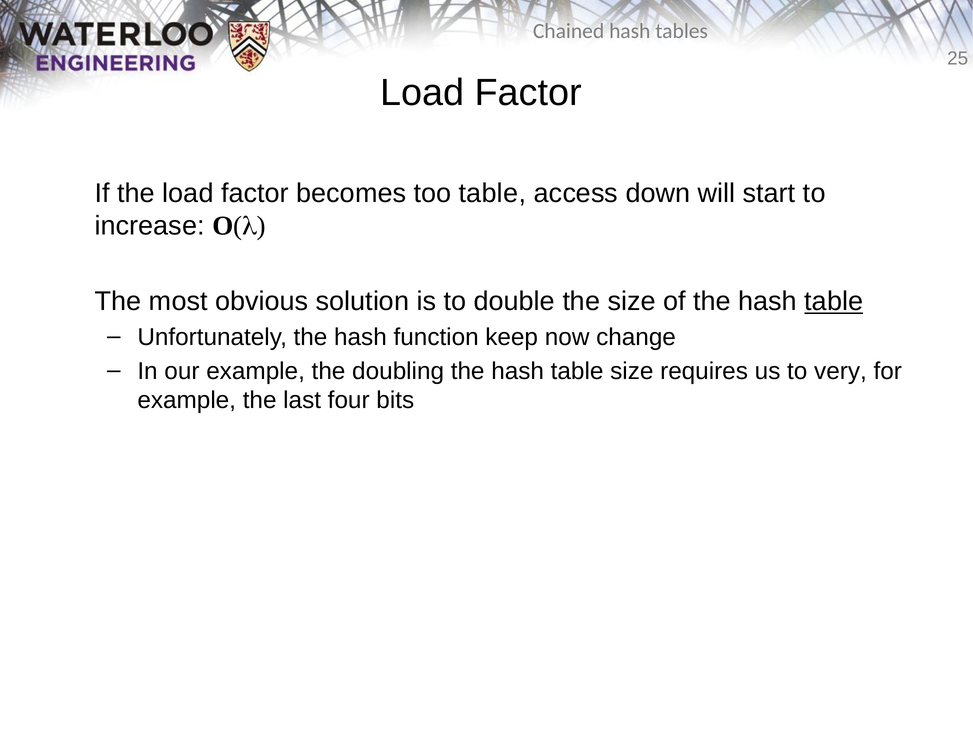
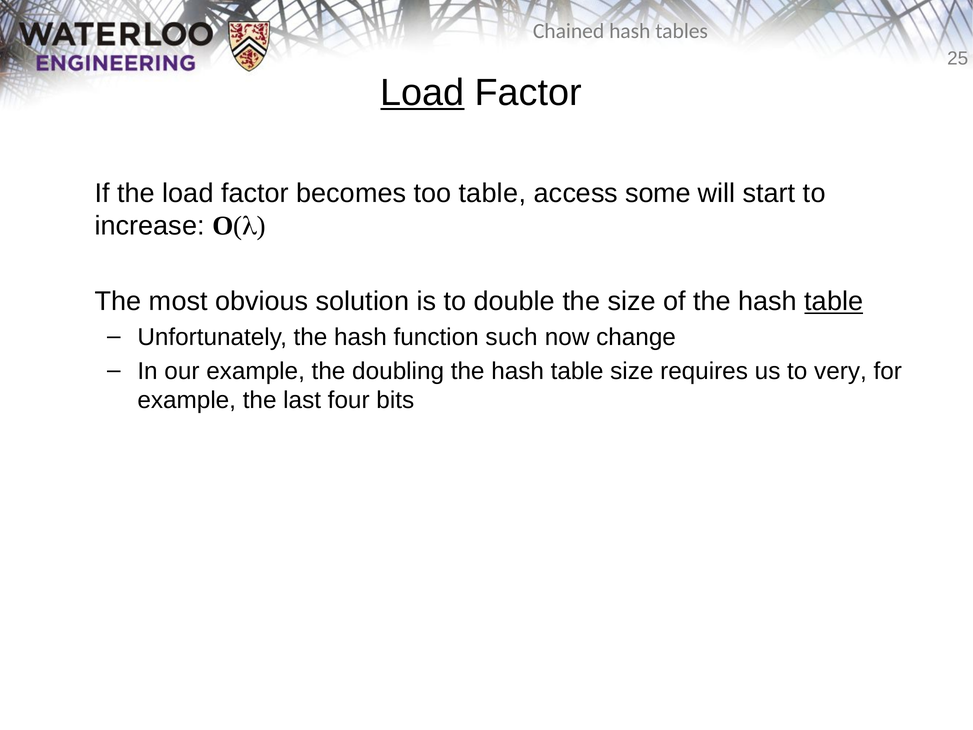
Load underline: none -> present (422, 93)
down: down -> some (658, 193)
keep: keep -> such (512, 337)
